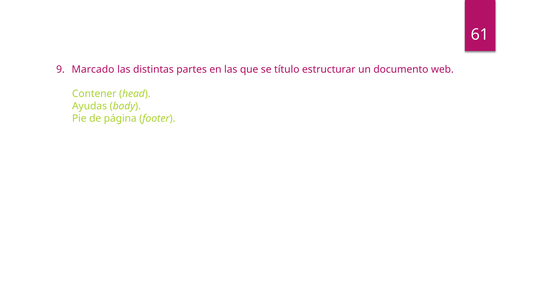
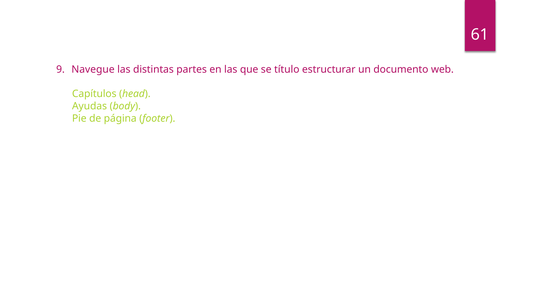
Marcado: Marcado -> Navegue (93, 69)
Contener: Contener -> Capítulos (94, 94)
